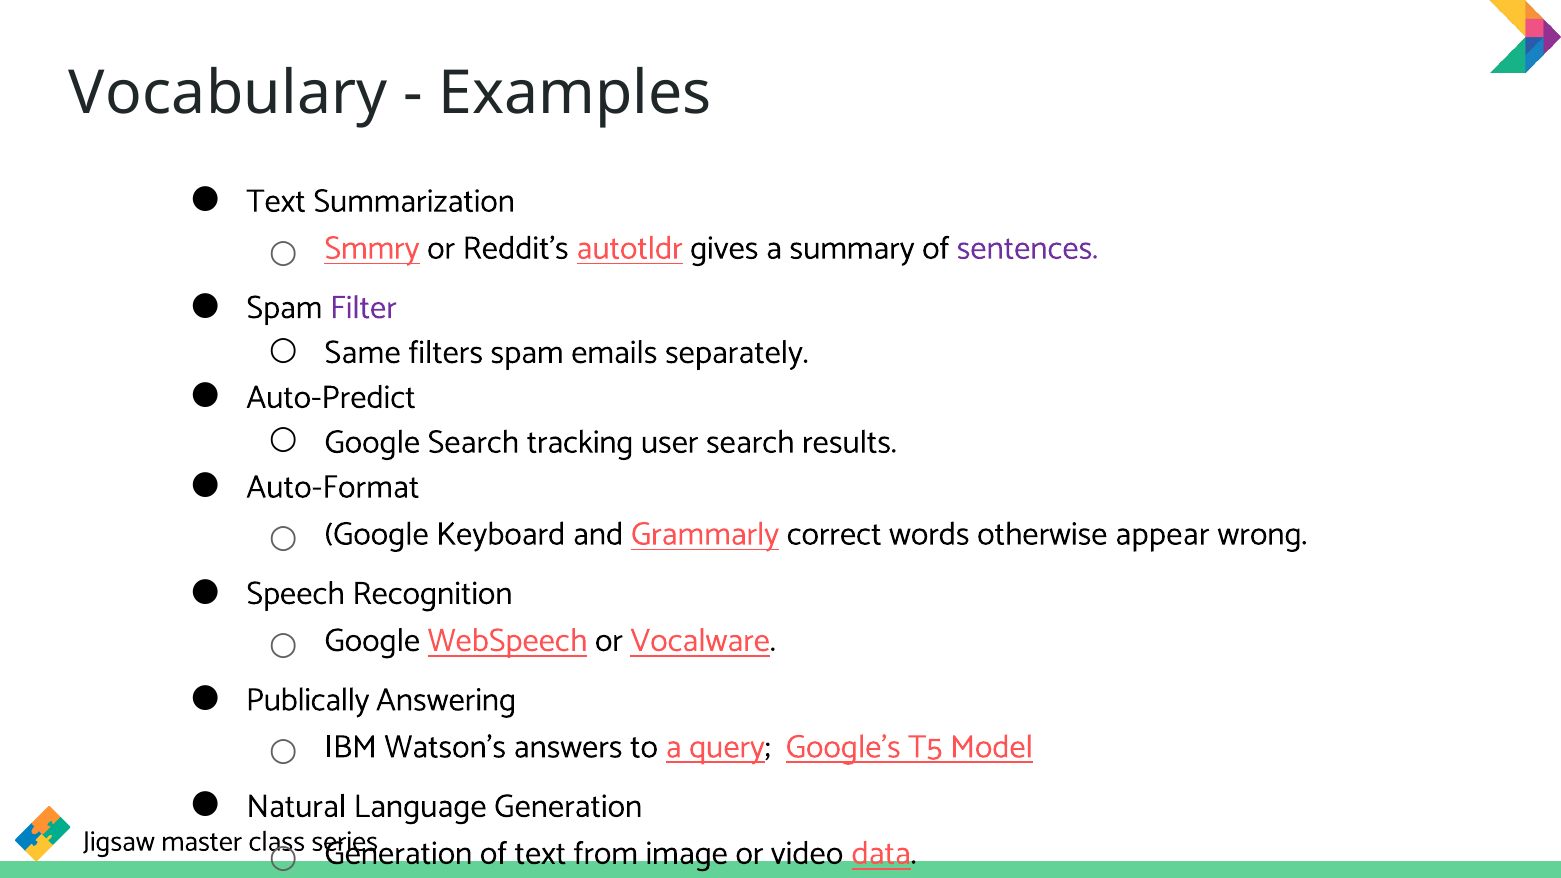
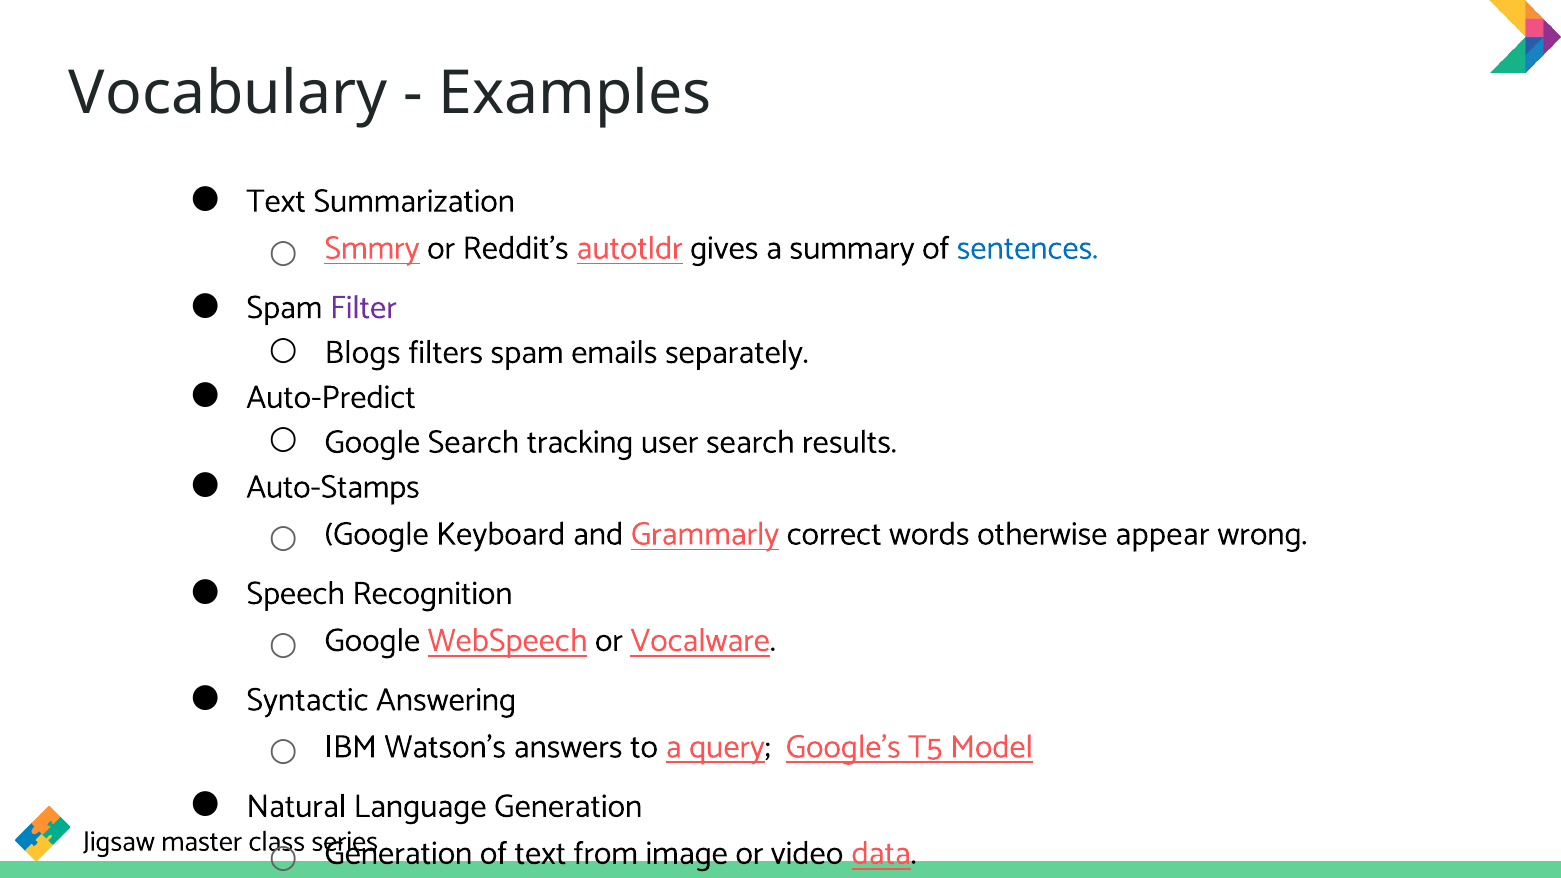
sentences colour: purple -> blue (1027, 248)
Same: Same -> Blogs (363, 352)
Auto-Format: Auto-Format -> Auto-Stamps (333, 487)
Publically: Publically -> Syntactic (307, 700)
